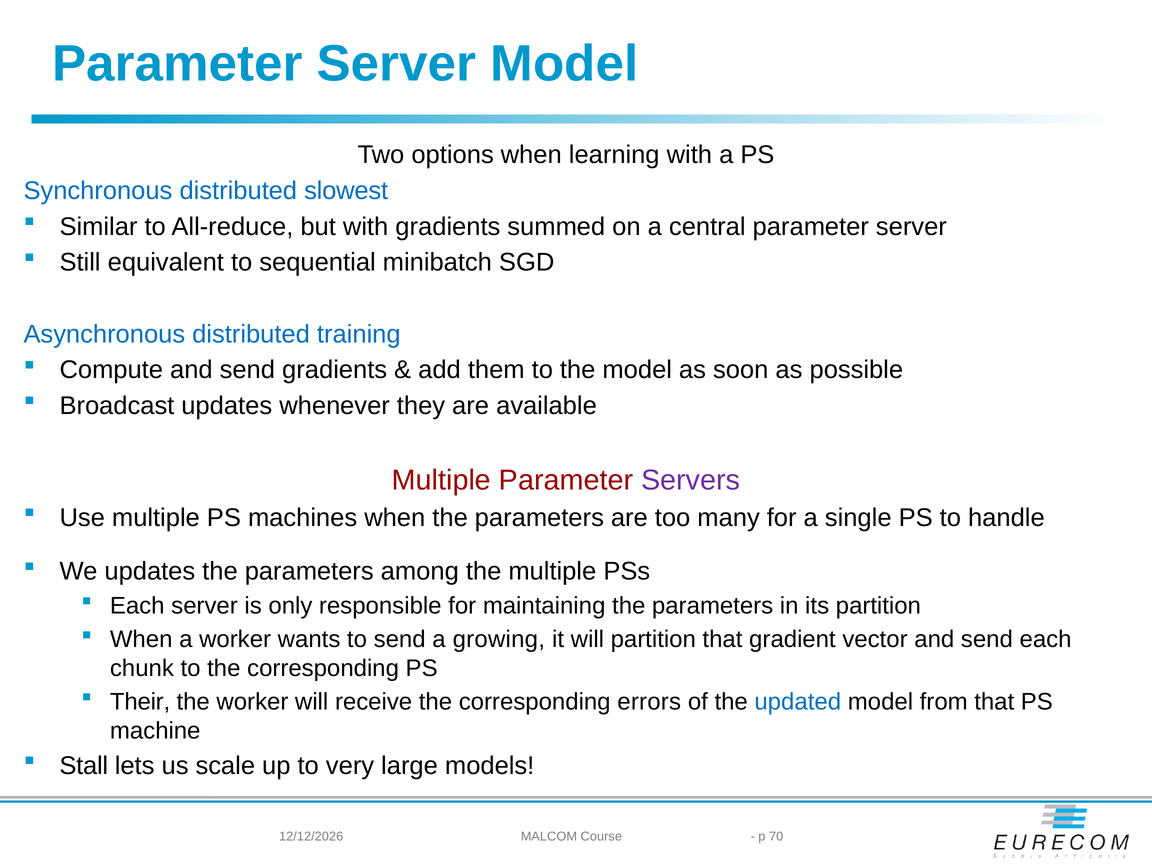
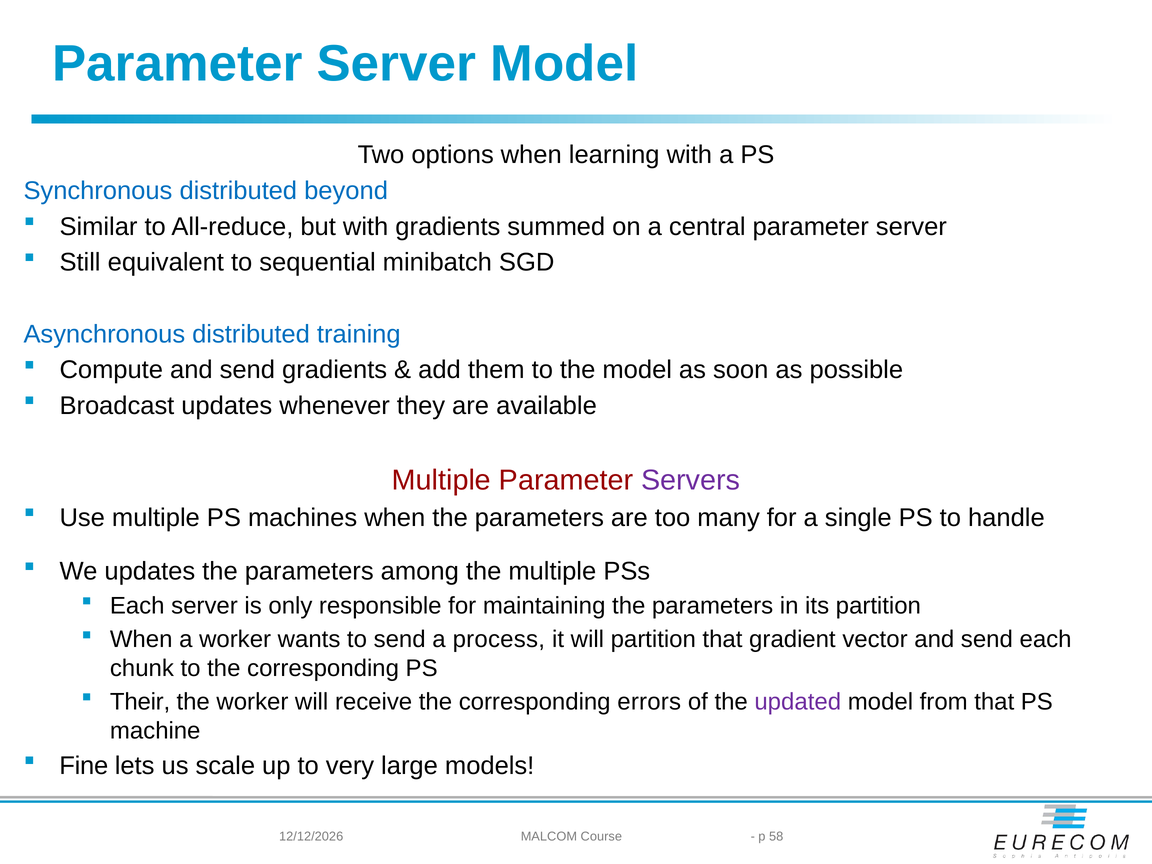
slowest: slowest -> beyond (346, 191)
growing: growing -> process (499, 639)
updated colour: blue -> purple (798, 702)
Stall: Stall -> Fine (84, 766)
70: 70 -> 58 (776, 836)
